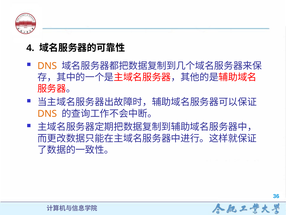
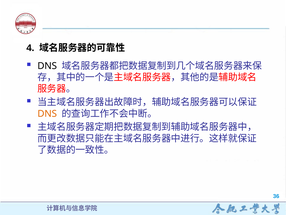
DNS colour: orange -> black (47, 66)
